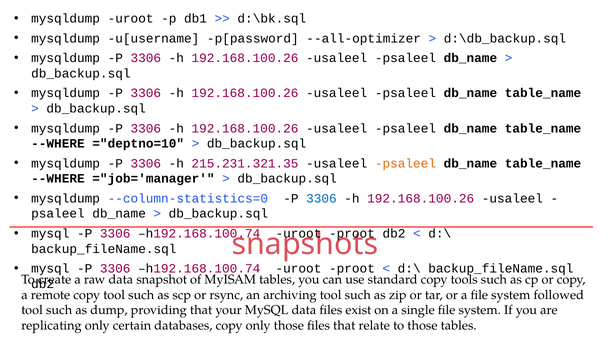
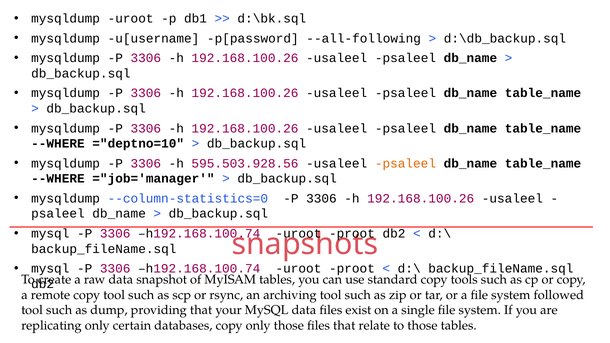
--all-optimizer: --all-optimizer -> --all-following (364, 38)
215.231.321.35: 215.231.321.35 -> 595.503.928.56 (245, 163)
3306 colour: blue -> black (321, 199)
